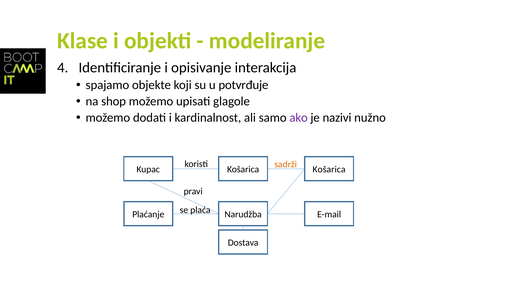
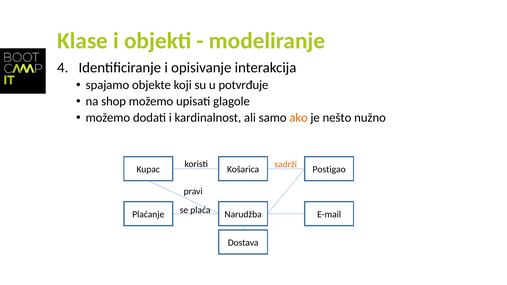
ako colour: purple -> orange (299, 118)
nazivi: nazivi -> nešto (337, 118)
Košarica: Košarica -> Postigao (329, 169)
